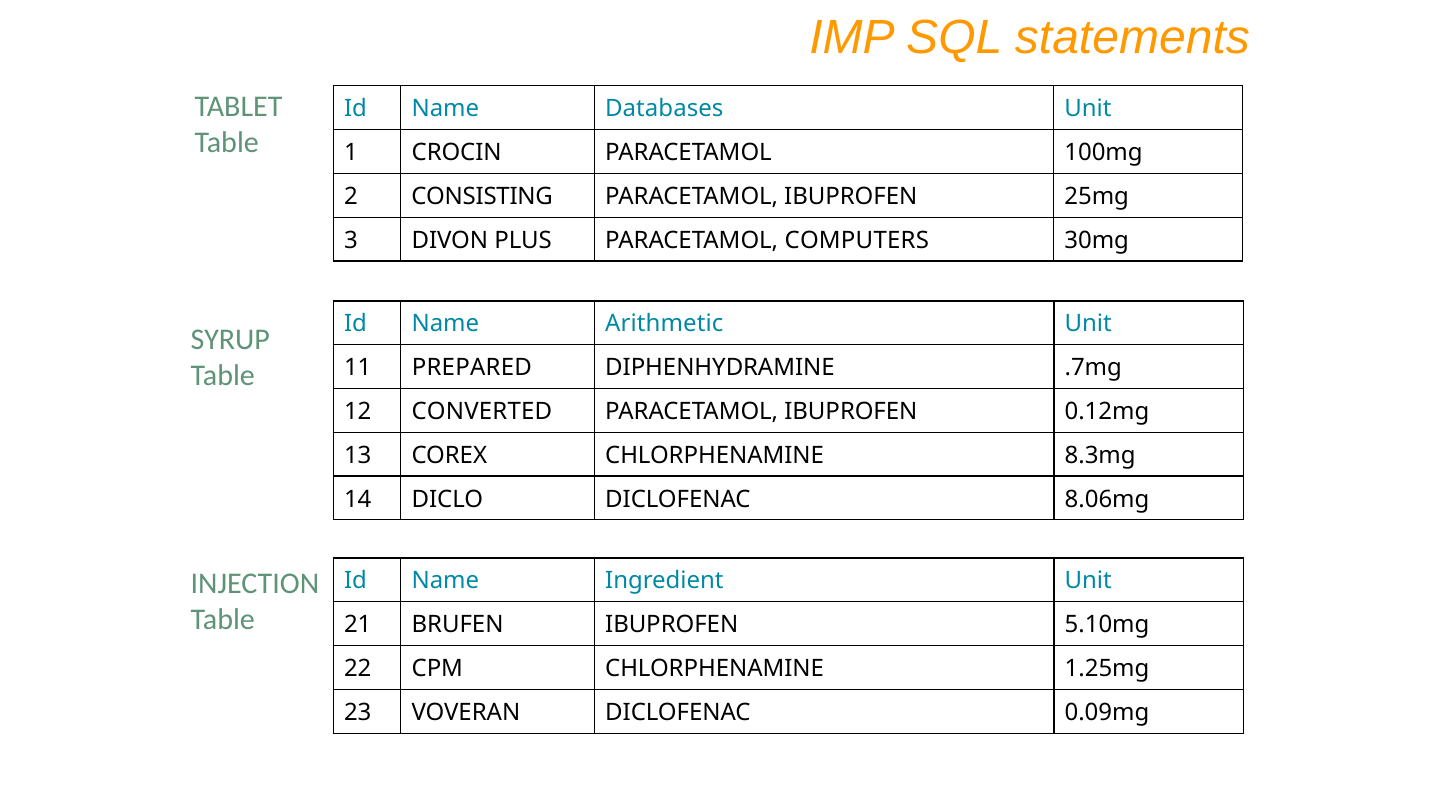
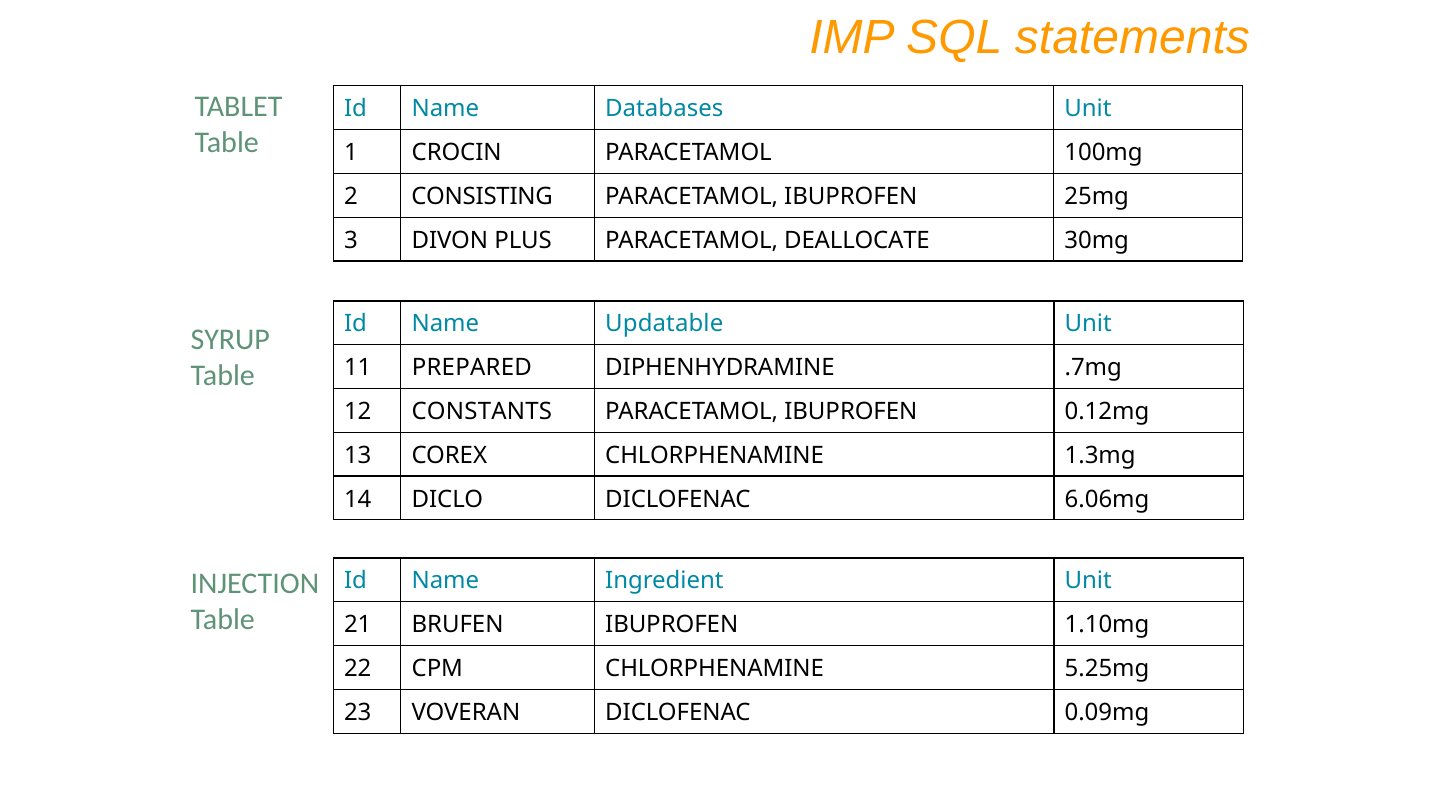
COMPUTERS: COMPUTERS -> DEALLOCATE (857, 240)
Arithmetic: Arithmetic -> Updatable (664, 324)
CONVERTED: CONVERTED -> CONSTANTS (482, 412)
8.3mg: 8.3mg -> 1.3mg (1100, 456)
8.06mg: 8.06mg -> 6.06mg (1107, 499)
5.10mg: 5.10mg -> 1.10mg (1107, 625)
1.25mg: 1.25mg -> 5.25mg (1107, 669)
